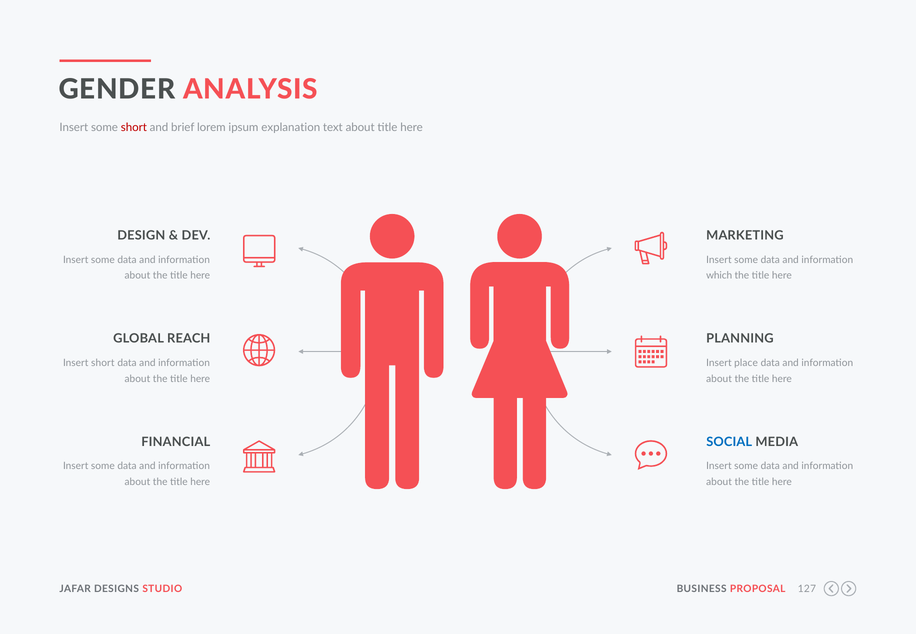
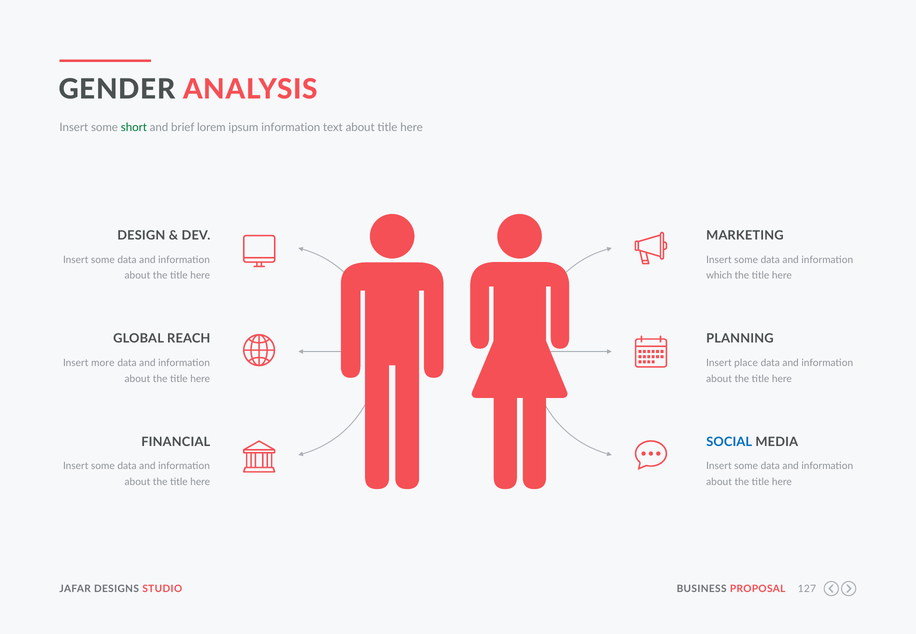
short colour: red -> green (134, 127)
ipsum explanation: explanation -> information (291, 127)
Insert short: short -> more (103, 363)
